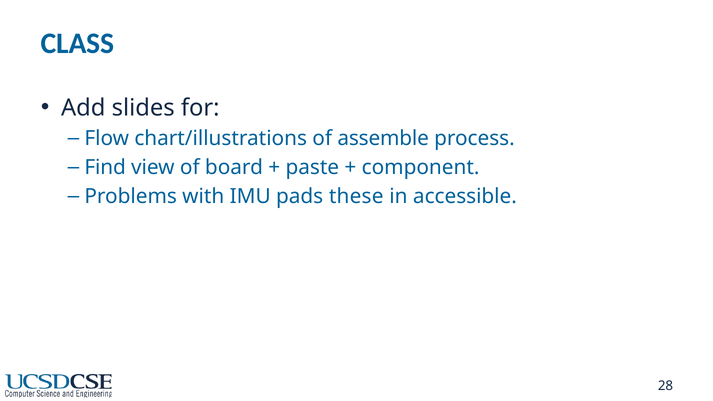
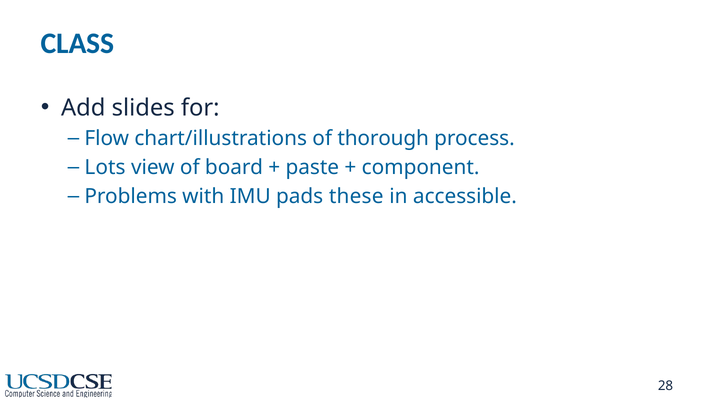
assemble: assemble -> thorough (383, 138)
Find: Find -> Lots (105, 167)
